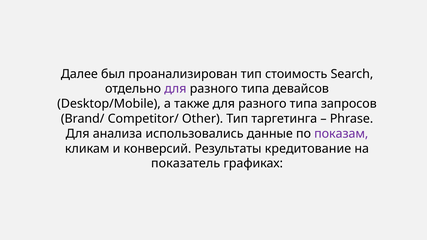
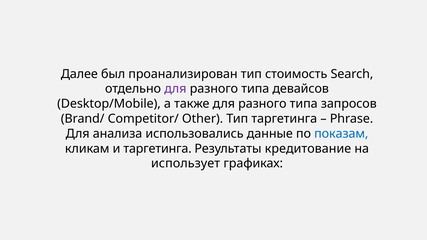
показам colour: purple -> blue (341, 134)
и конверсий: конверсий -> таргетинга (157, 149)
показатель: показатель -> использует (186, 164)
